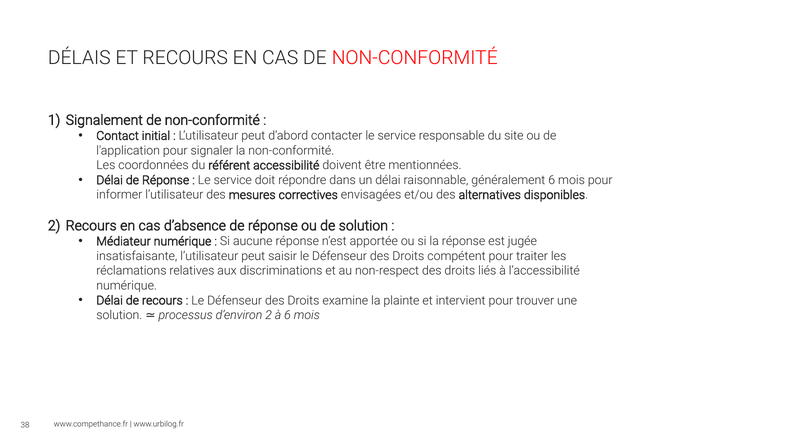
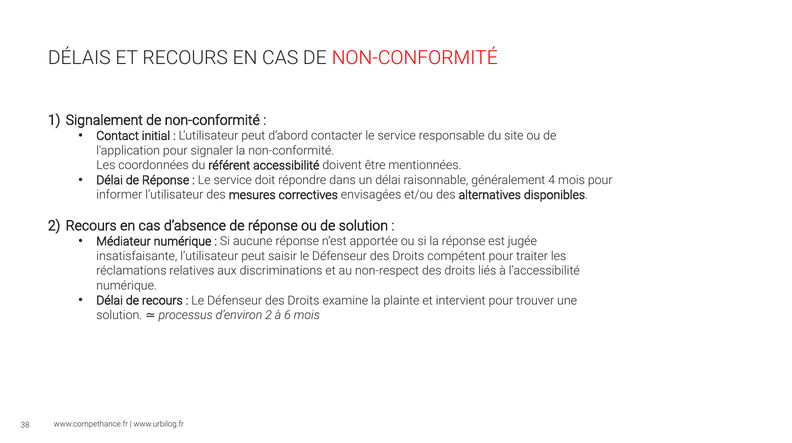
généralement 6: 6 -> 4 (552, 180)
